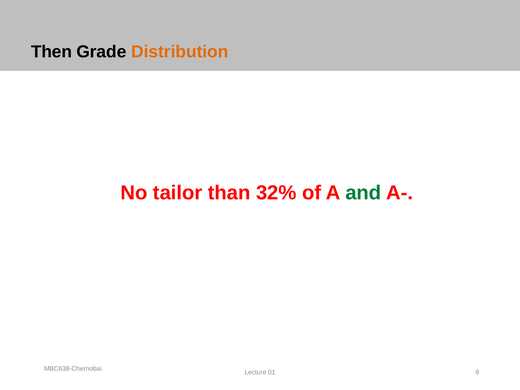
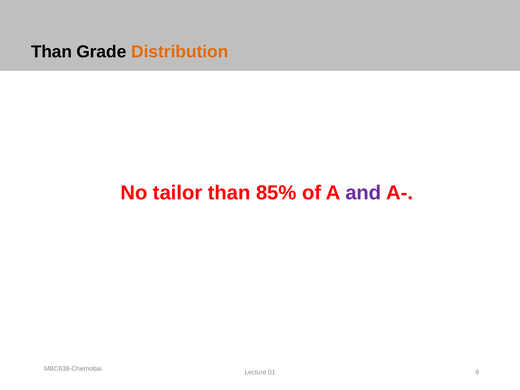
Then: Then -> Than (51, 52)
32%: 32% -> 85% (276, 193)
and colour: green -> purple (363, 193)
